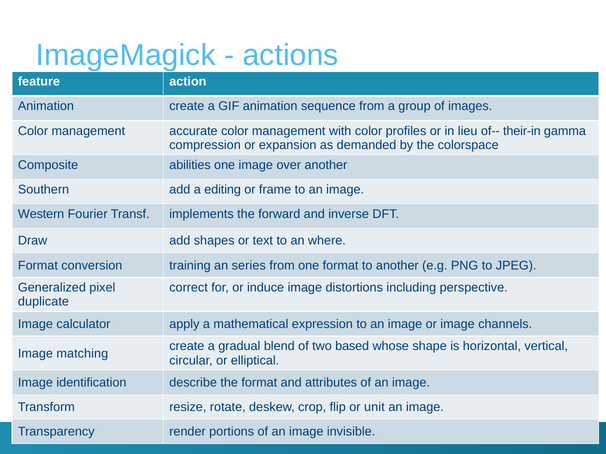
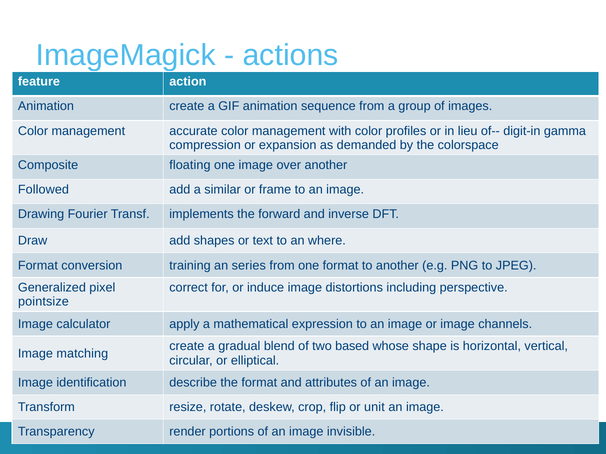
their-in: their-in -> digit-in (522, 131)
abilities: abilities -> floating (190, 165)
Southern: Southern -> Followed (43, 190)
editing: editing -> similar (223, 190)
Western: Western -> Drawing (41, 214)
duplicate: duplicate -> pointsize (43, 302)
